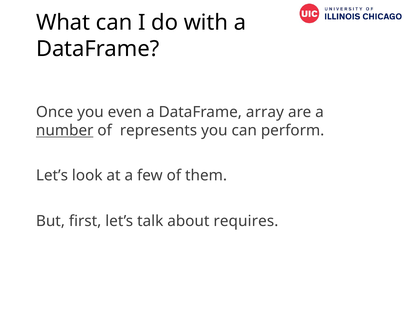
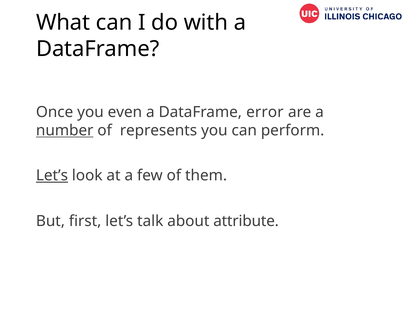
array: array -> error (265, 112)
Let’s underline: none -> present (52, 175)
requires: requires -> attribute (246, 221)
